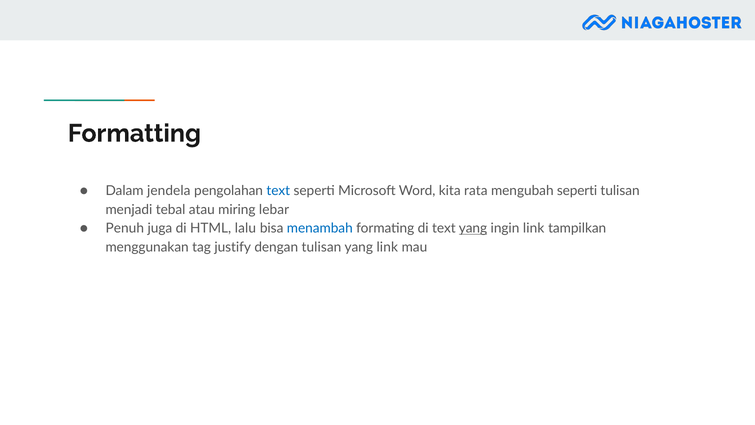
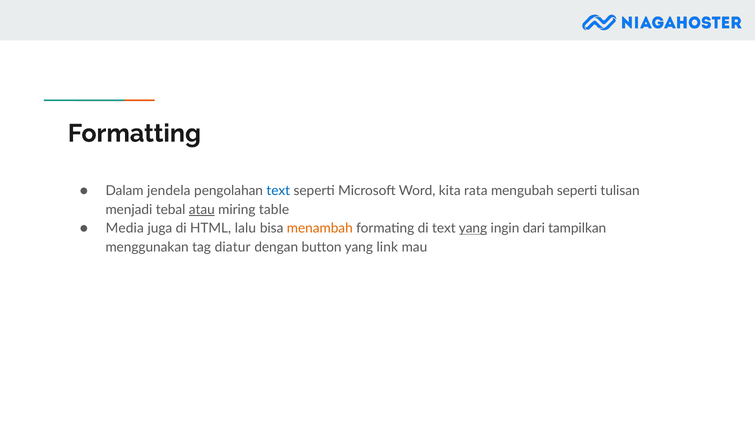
atau underline: none -> present (202, 209)
lebar: lebar -> table (274, 209)
Penuh: Penuh -> Media (125, 228)
menambah colour: blue -> orange (320, 228)
ingin link: link -> dari (534, 228)
justify: justify -> diatur (233, 247)
dengan tulisan: tulisan -> button (322, 247)
